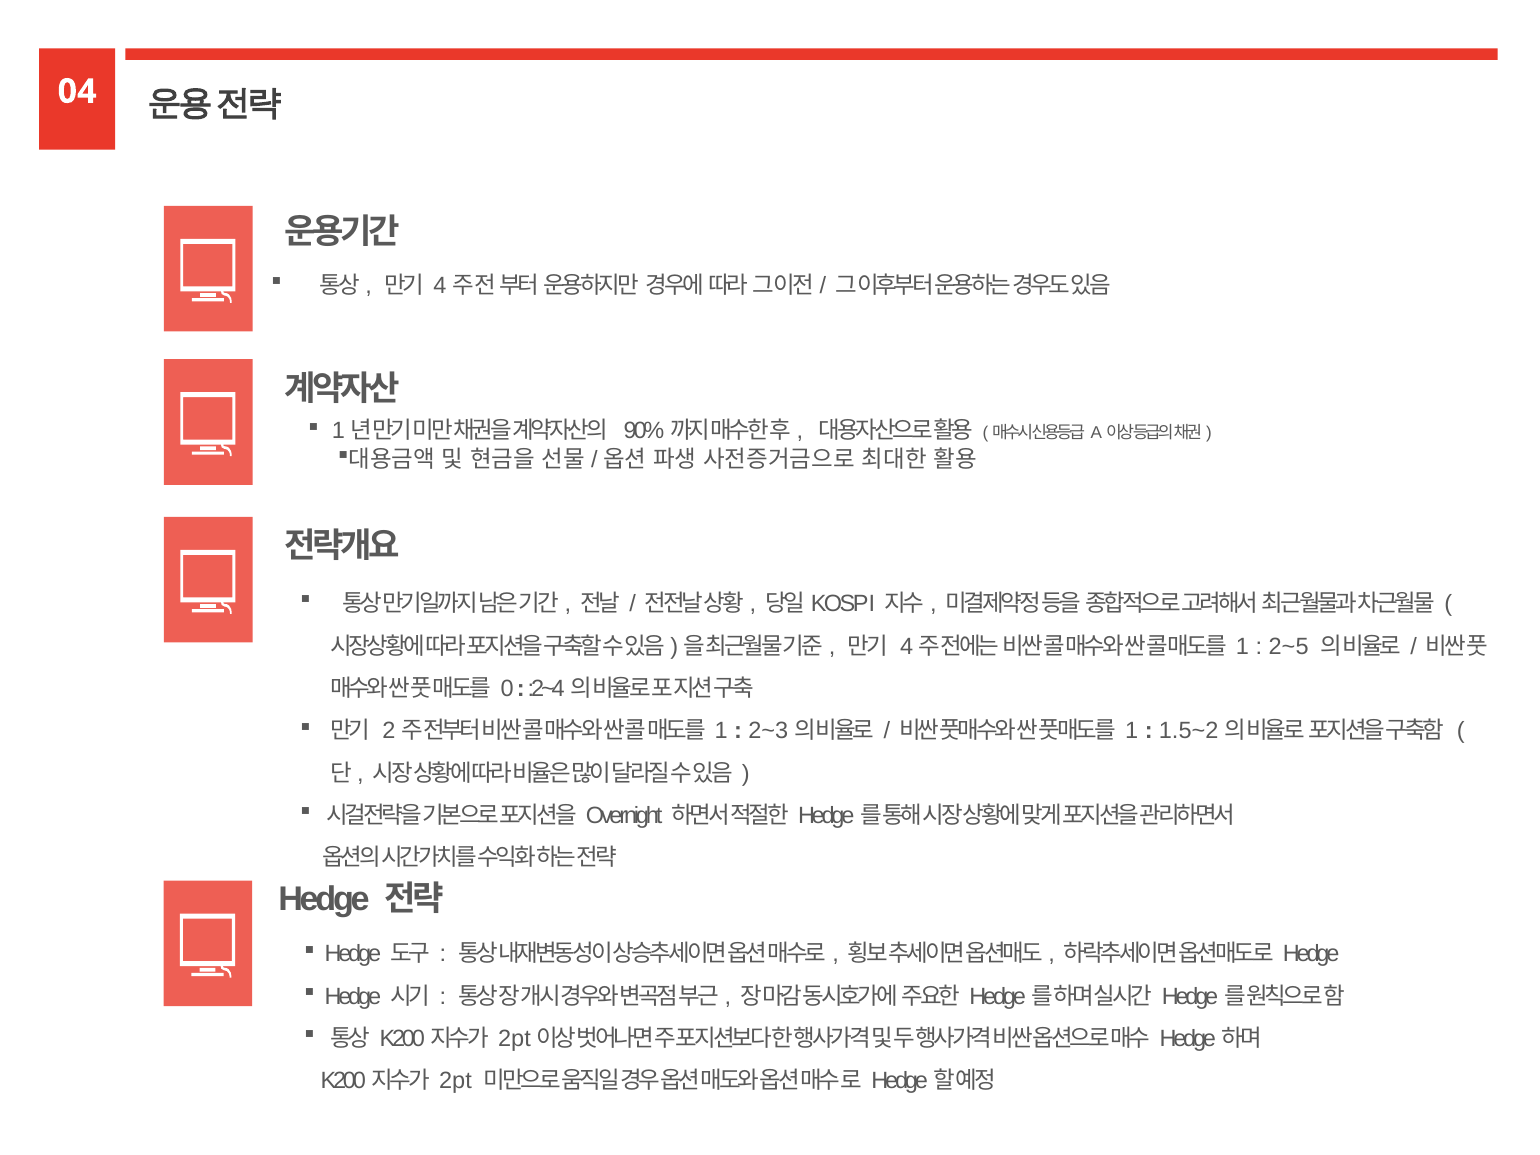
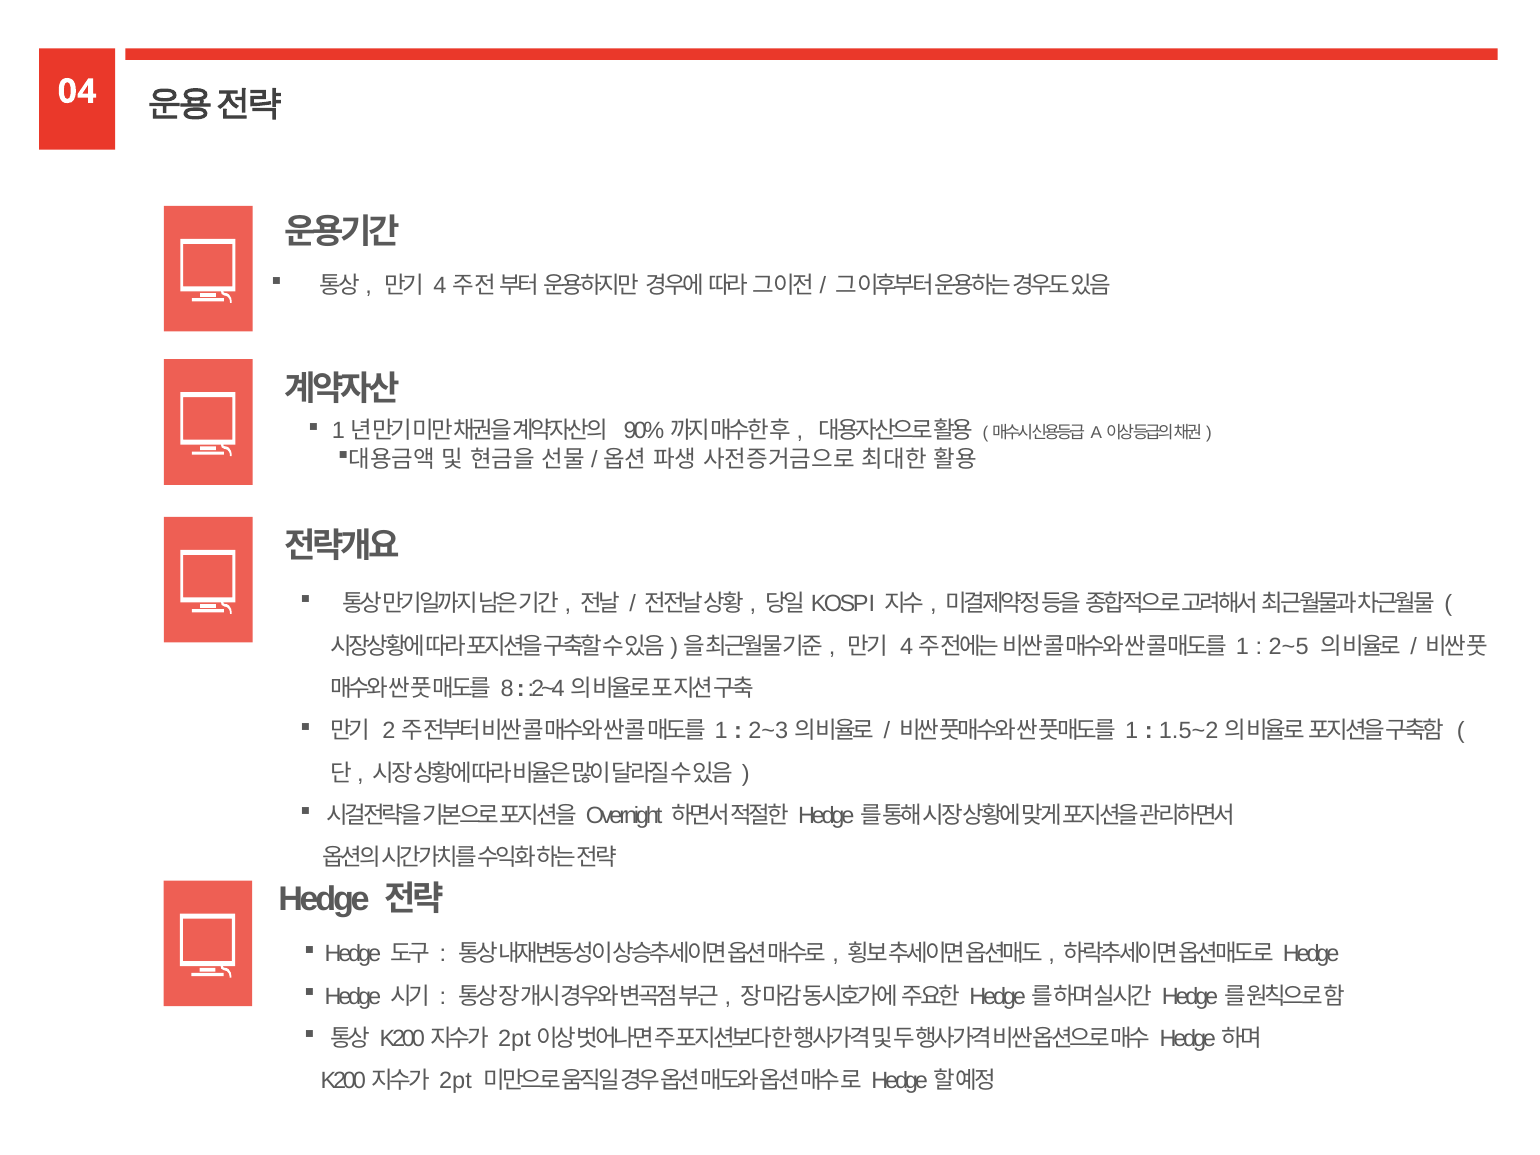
0: 0 -> 8 (507, 689)
